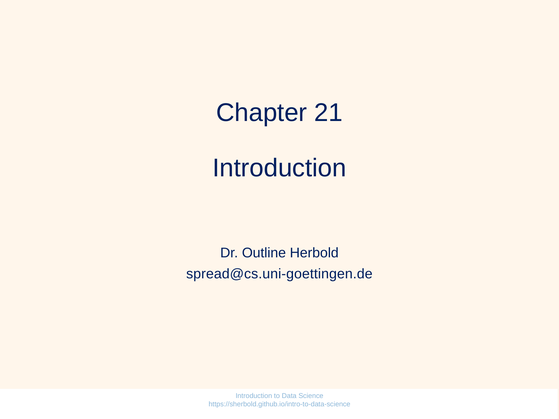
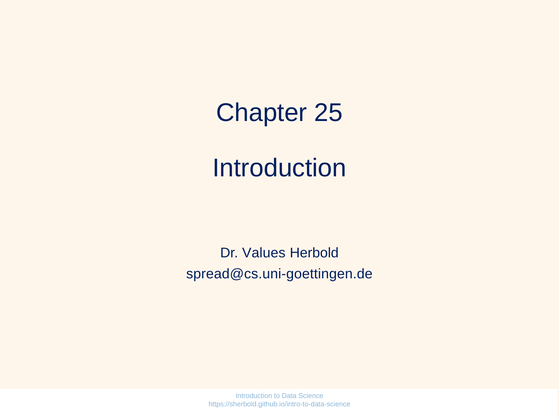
21: 21 -> 25 (329, 113)
Outline: Outline -> Values (264, 253)
